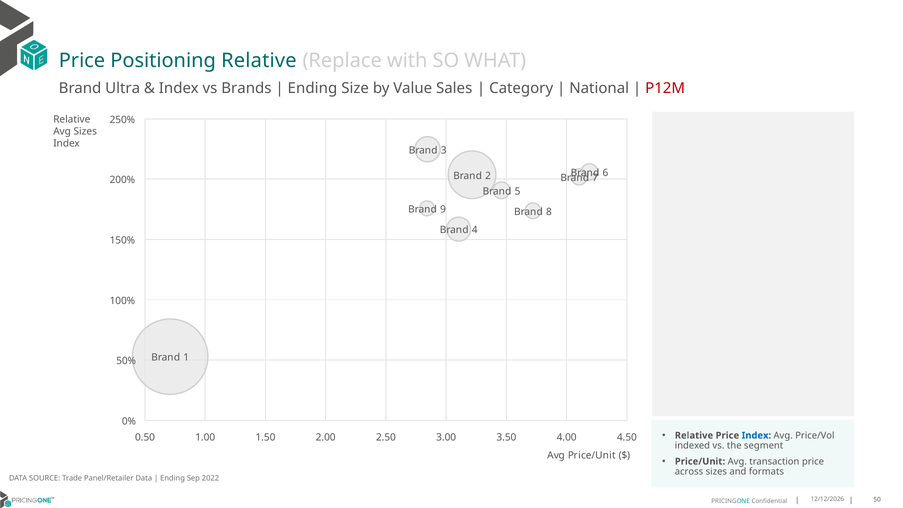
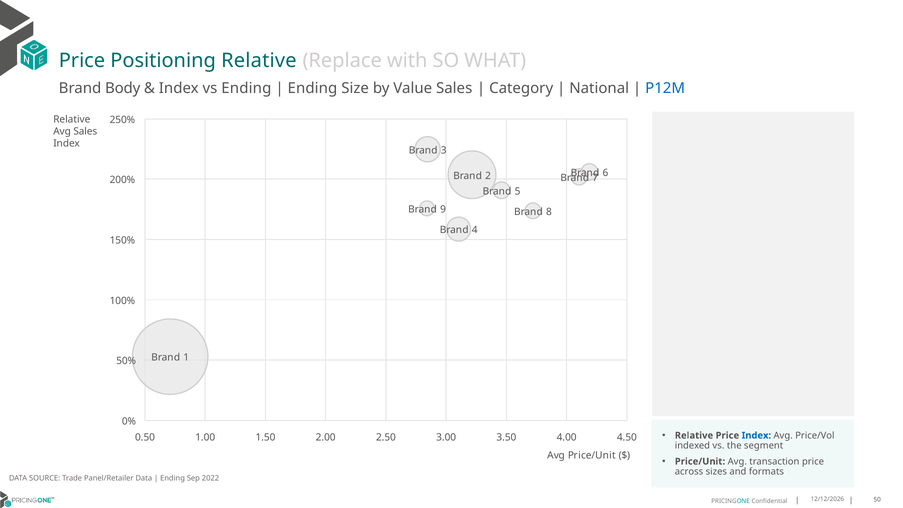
Ultra: Ultra -> Body (123, 88)
vs Brands: Brands -> Ending (246, 88)
P12M colour: red -> blue (665, 88)
Avg Sizes: Sizes -> Sales (85, 131)
